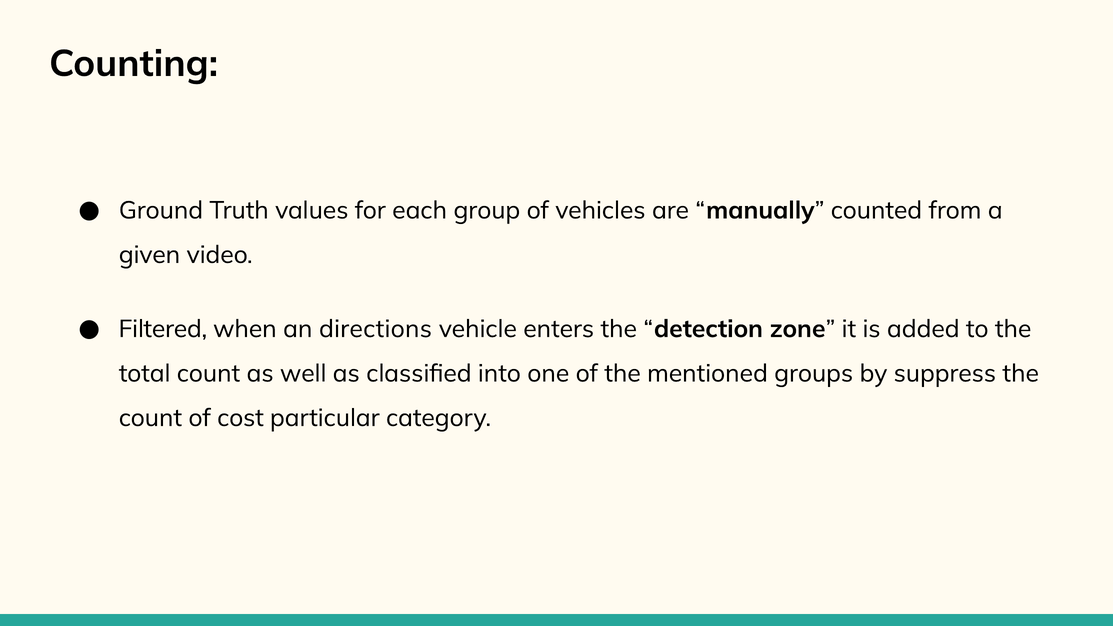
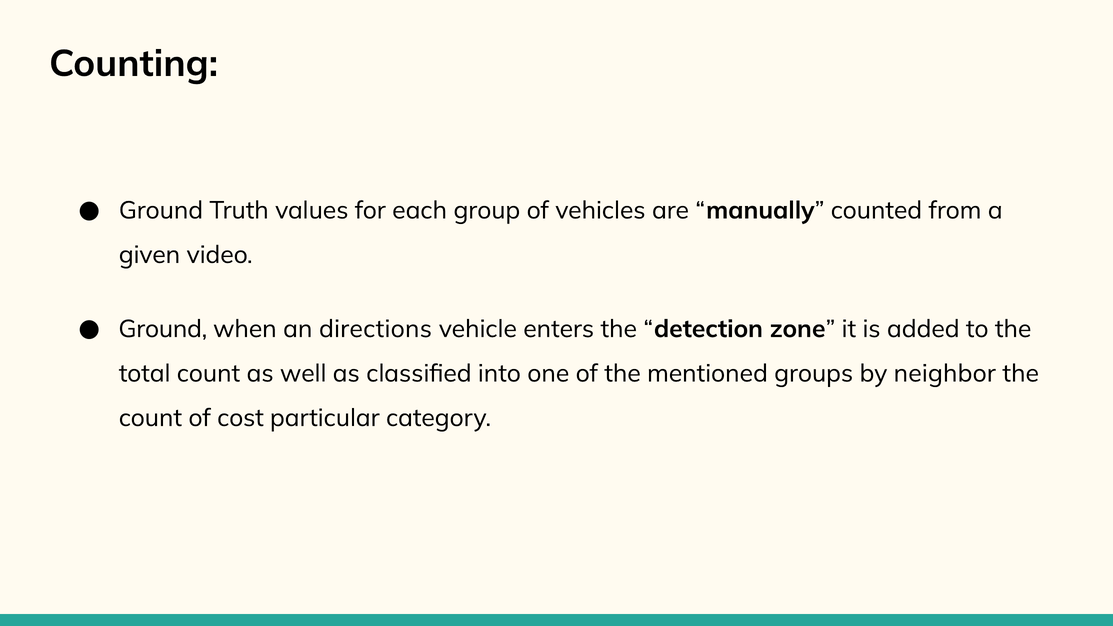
Filtered: Filtered -> Ground (163, 329)
suppress: suppress -> neighbor (945, 373)
